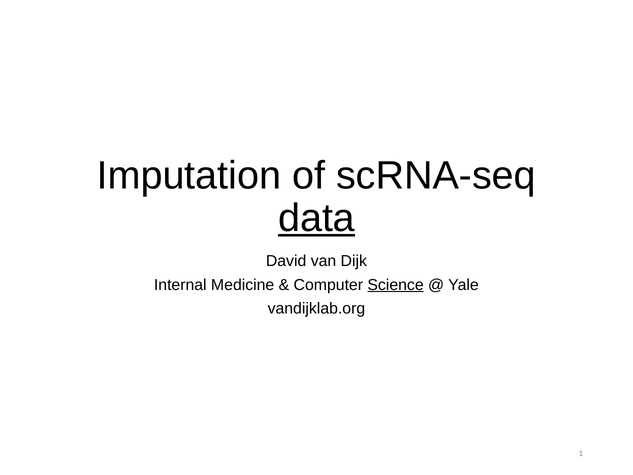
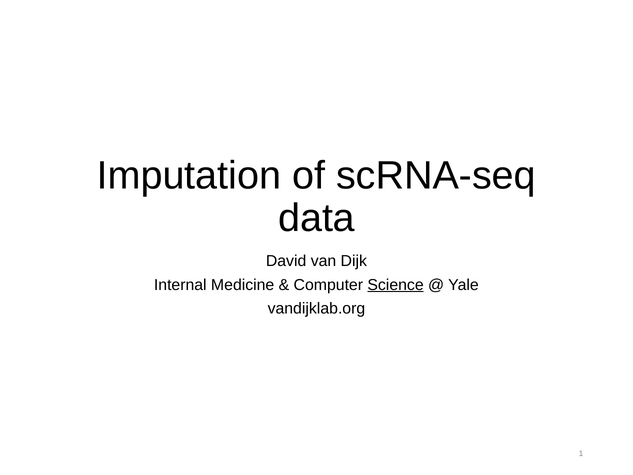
data underline: present -> none (317, 218)
